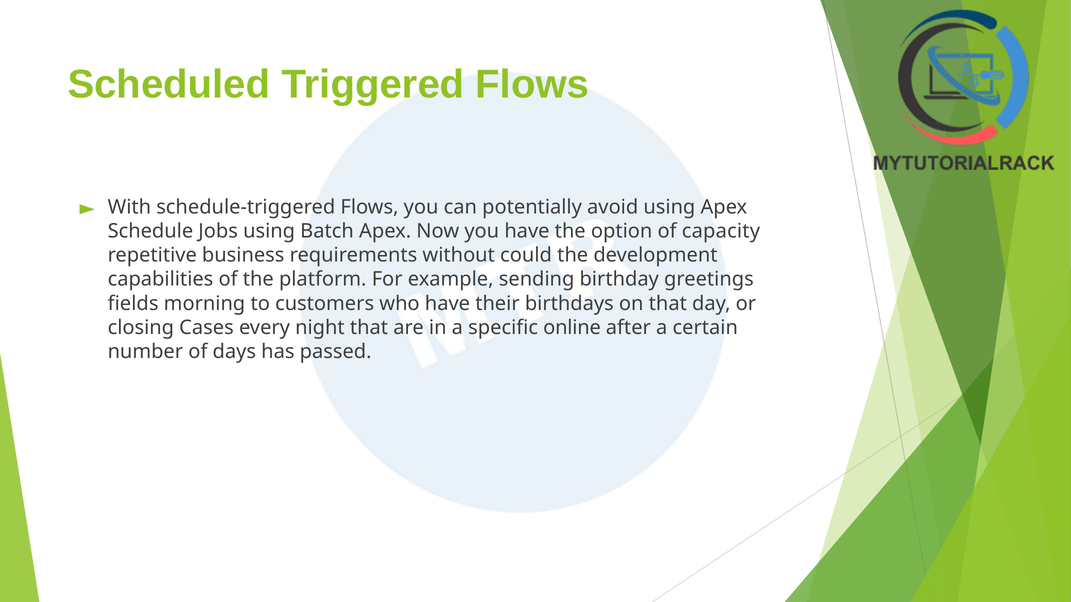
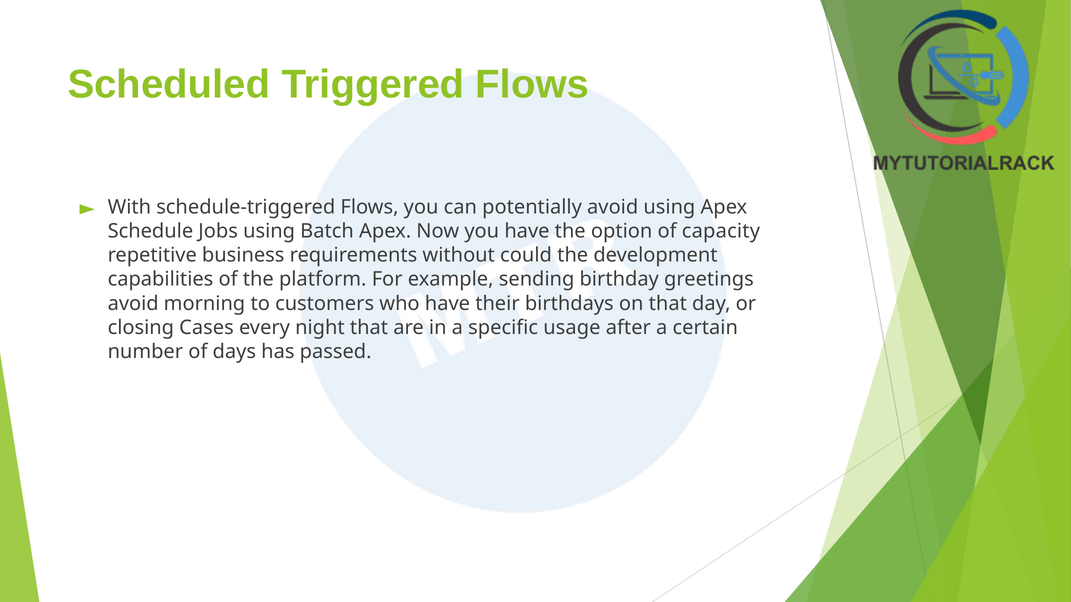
fields: fields -> avoid (133, 304)
online: online -> usage (572, 328)
